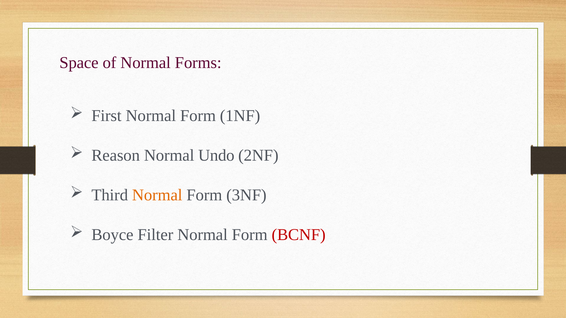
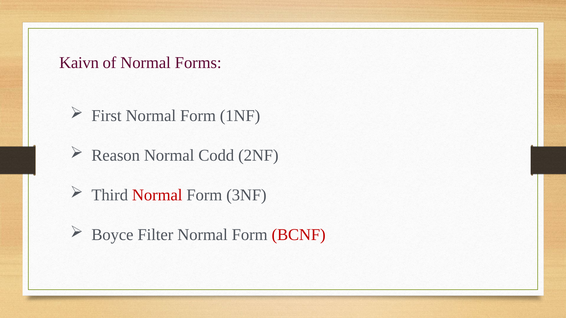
Space: Space -> Kaivn (79, 63)
Undo: Undo -> Codd (216, 156)
Normal colour: orange -> red (157, 195)
